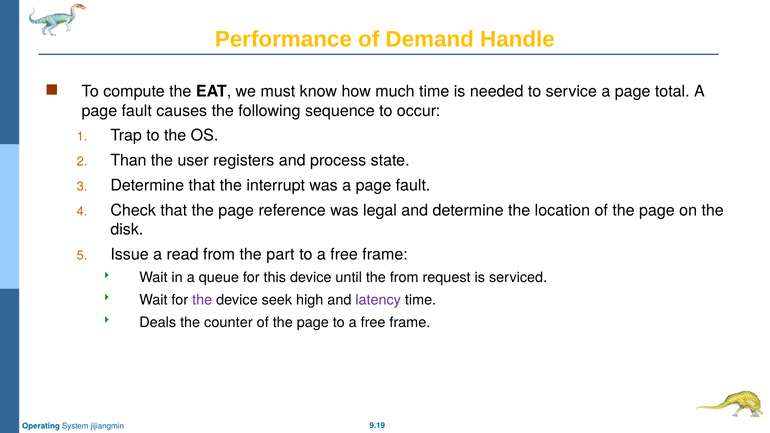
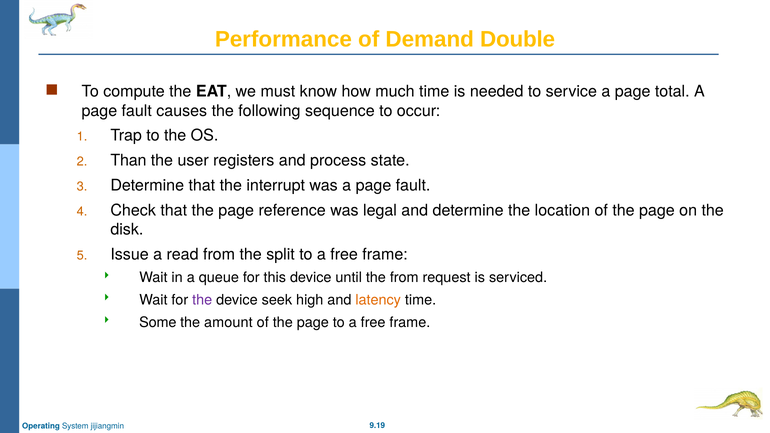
Handle: Handle -> Double (518, 39)
part: part -> split (281, 254)
latency colour: purple -> orange (378, 300)
Deals: Deals -> Some (158, 322)
counter: counter -> amount (228, 322)
